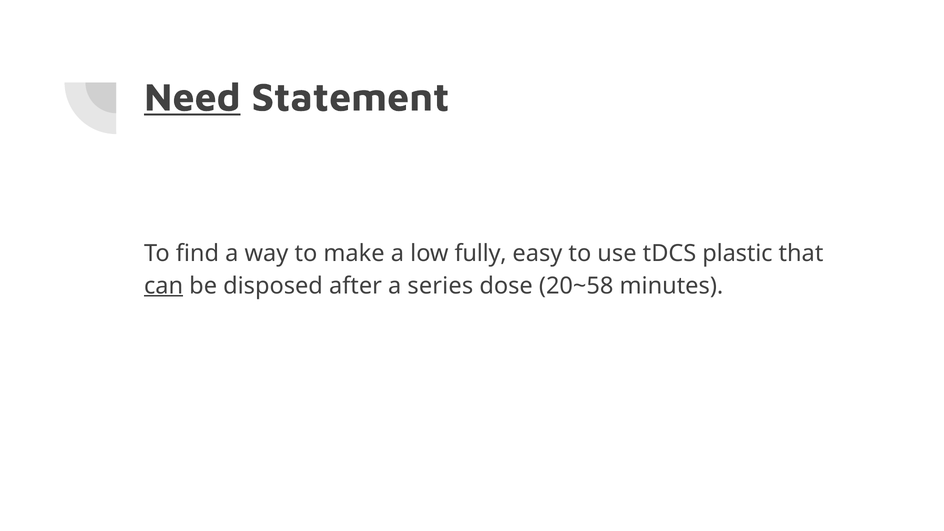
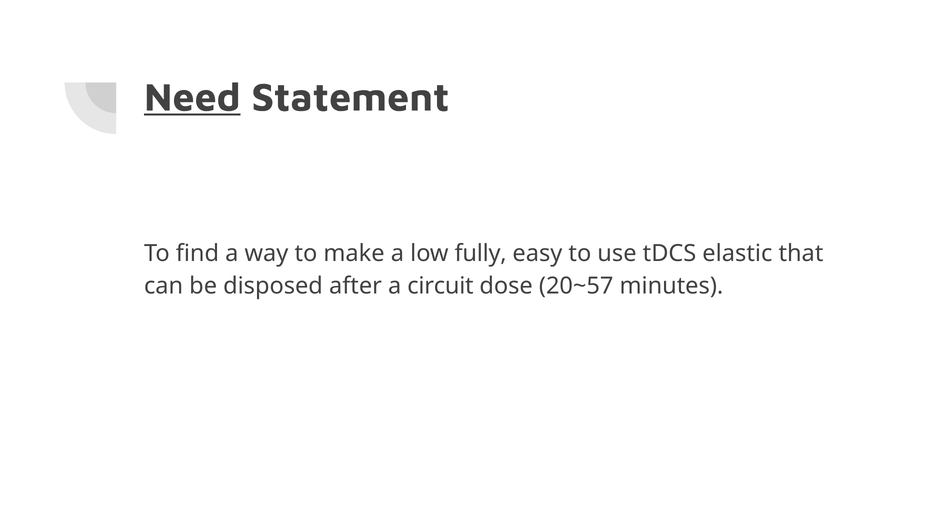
plastic: plastic -> elastic (737, 253)
can underline: present -> none (164, 286)
series: series -> circuit (441, 286)
20~58: 20~58 -> 20~57 (576, 286)
